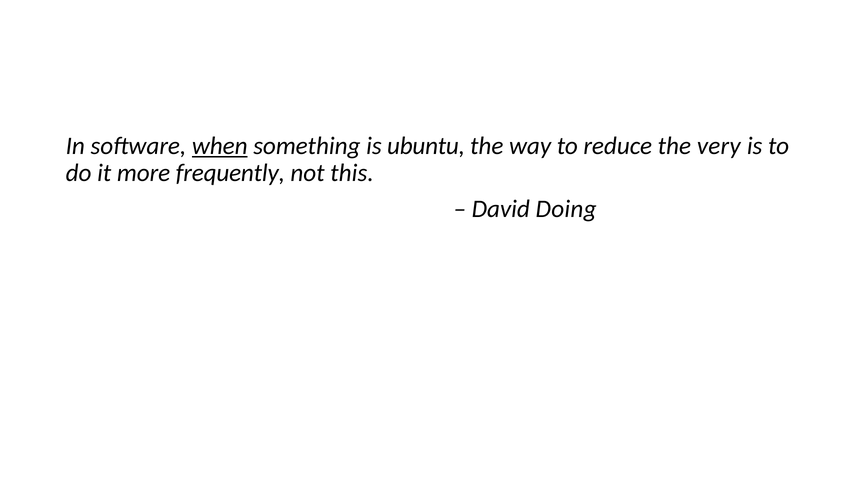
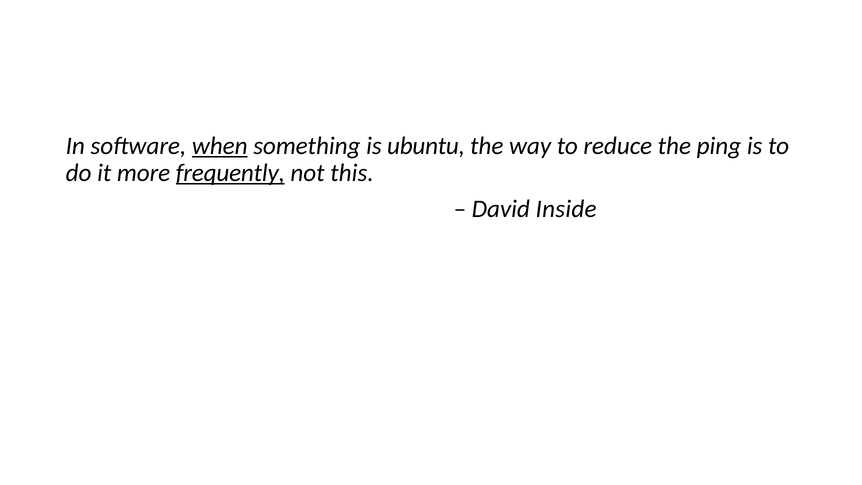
very: very -> ping (719, 146)
frequently underline: none -> present (230, 173)
Doing: Doing -> Inside (566, 209)
